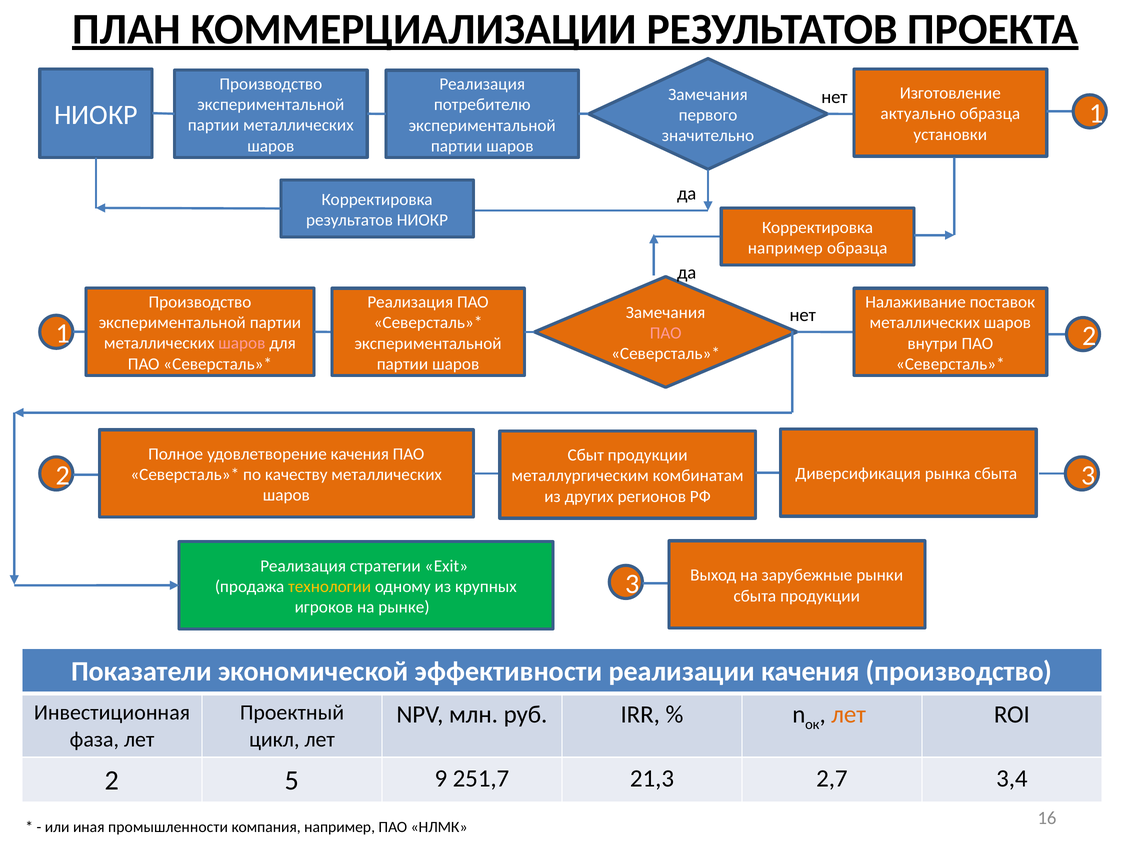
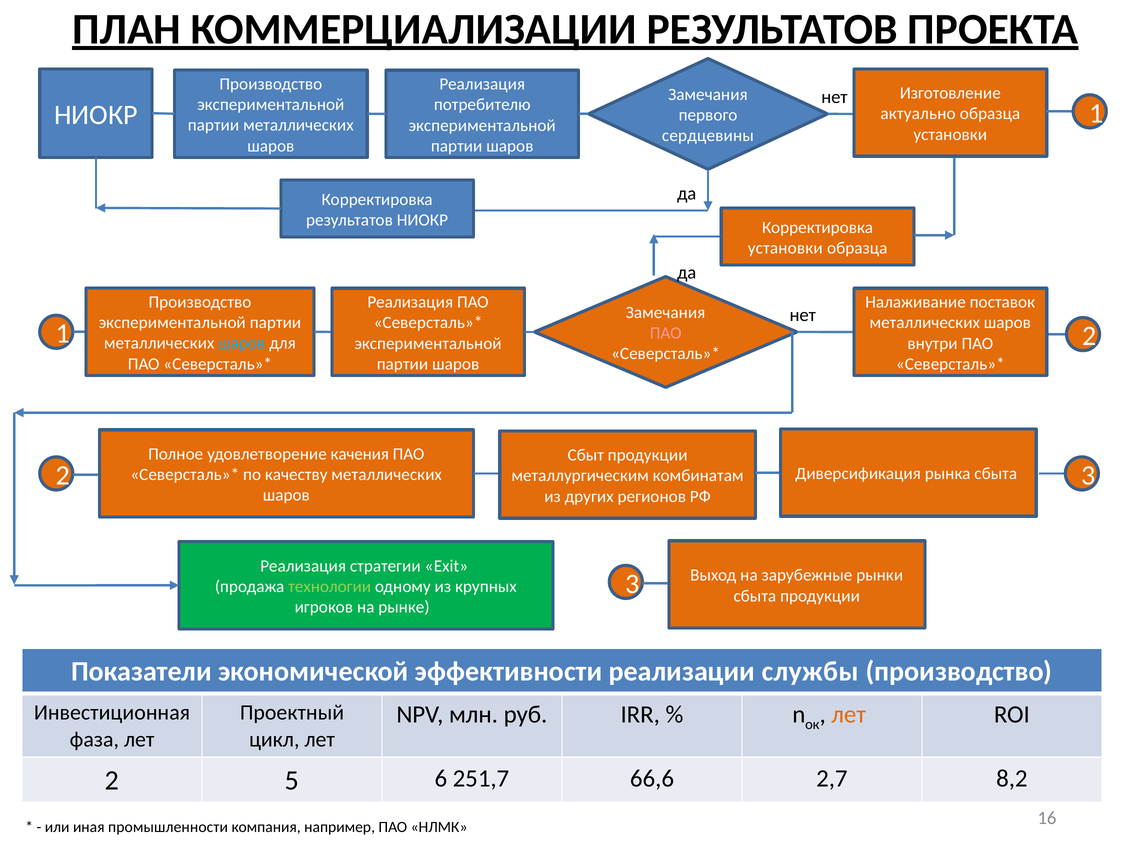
значительно: значительно -> сердцевины (708, 136)
например: например -> установки (785, 248)
шаров colour: pink -> light blue (242, 343)
технологии colour: yellow -> light green (330, 586)
реализации качения: качения -> службы (810, 672)
9: 9 -> 6 (441, 778)
21,3: 21,3 -> 66,6 (652, 778)
3,4: 3,4 -> 8,2 (1012, 778)
